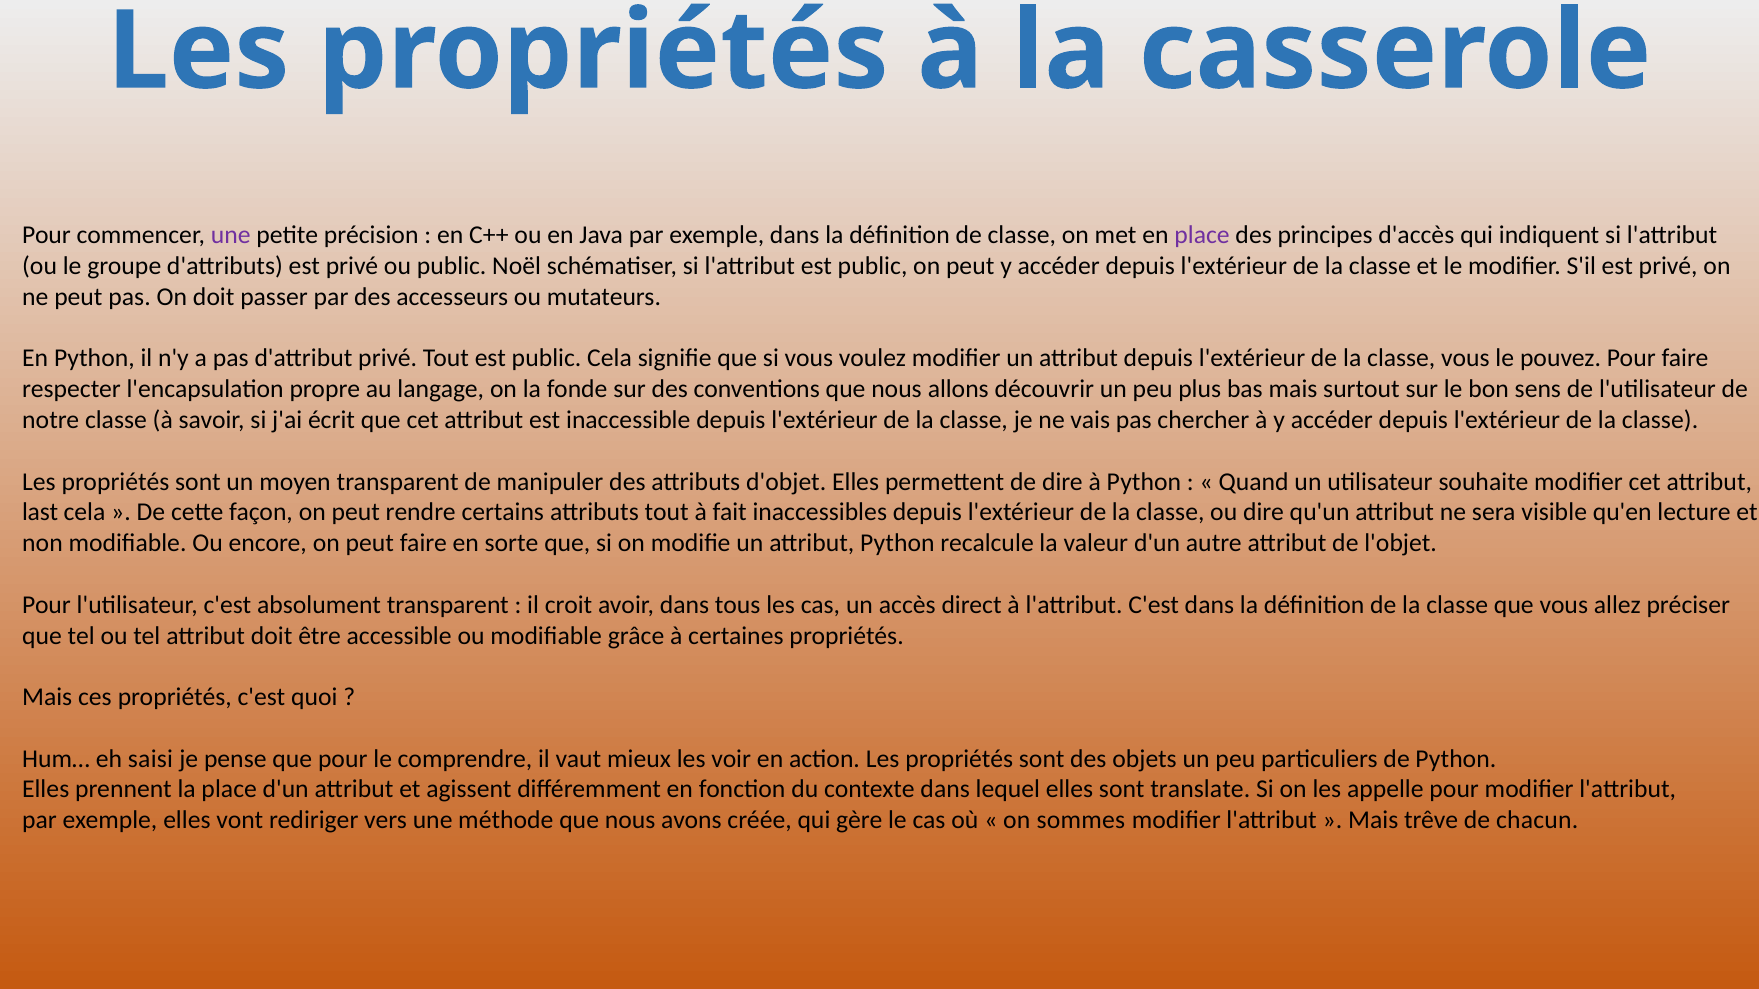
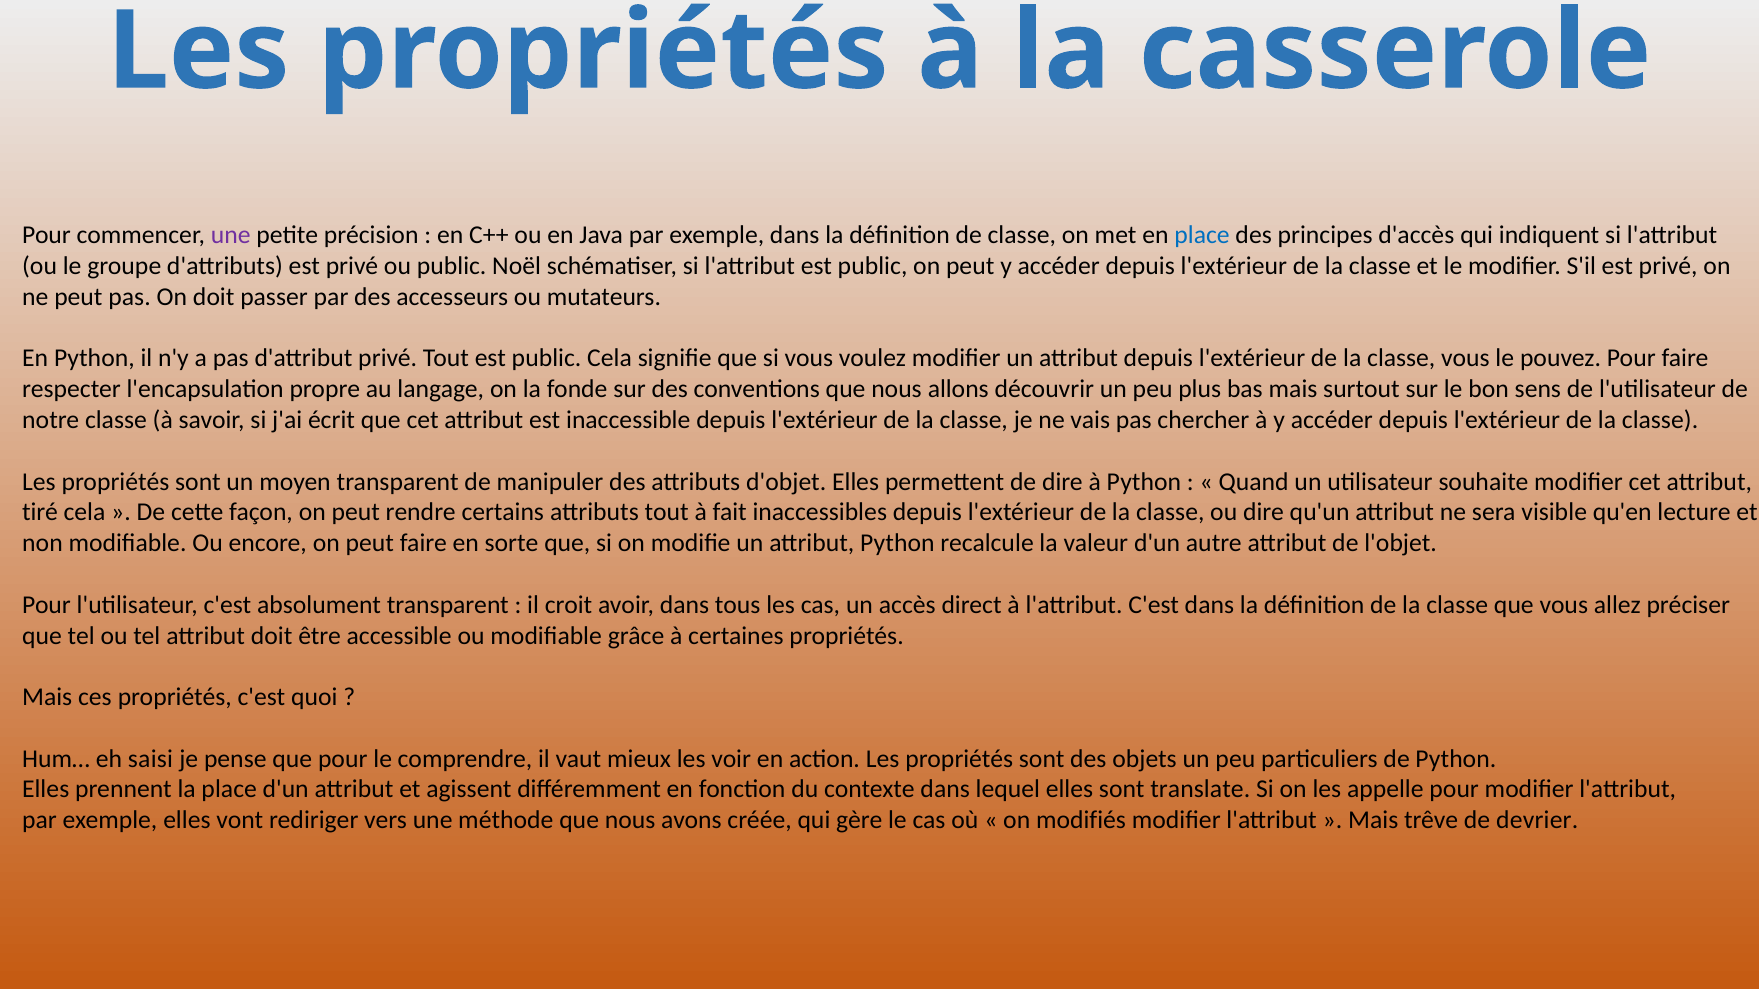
place colour: purple -> blue (1202, 235)
last: last -> tiré (40, 513)
sommes: sommes -> modifiés (1081, 821)
chacun: chacun -> devrier (1537, 821)
